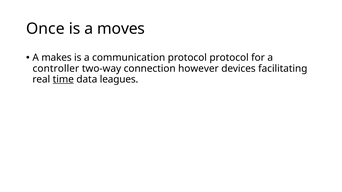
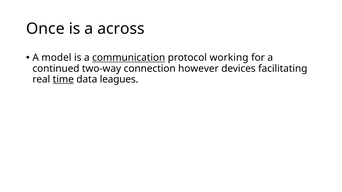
moves: moves -> across (121, 29)
makes: makes -> model (56, 58)
communication underline: none -> present (129, 58)
protocol protocol: protocol -> working (229, 58)
controller: controller -> continued (56, 69)
